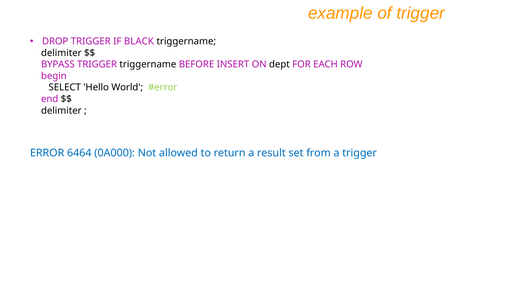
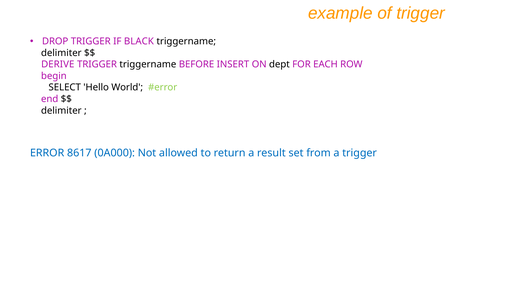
BYPASS: BYPASS -> DERIVE (58, 65)
6464: 6464 -> 8617 (79, 153)
